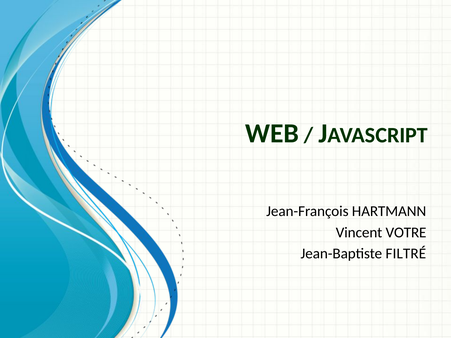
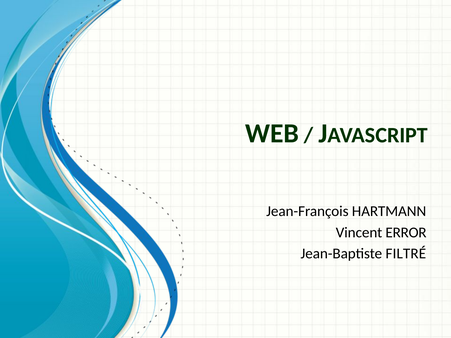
VOTRE: VOTRE -> ERROR (406, 233)
